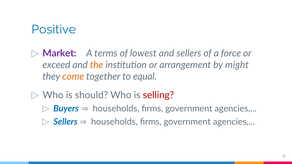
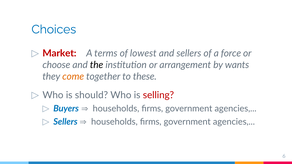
Positive: Positive -> Choices (54, 29)
Market colour: purple -> red (59, 53)
exceed: exceed -> choose (56, 65)
the colour: orange -> black (97, 65)
might: might -> wants (237, 65)
equal: equal -> these (145, 77)
